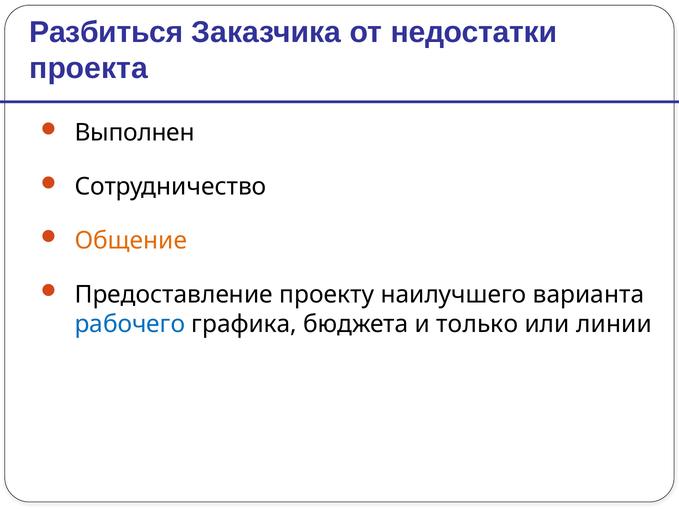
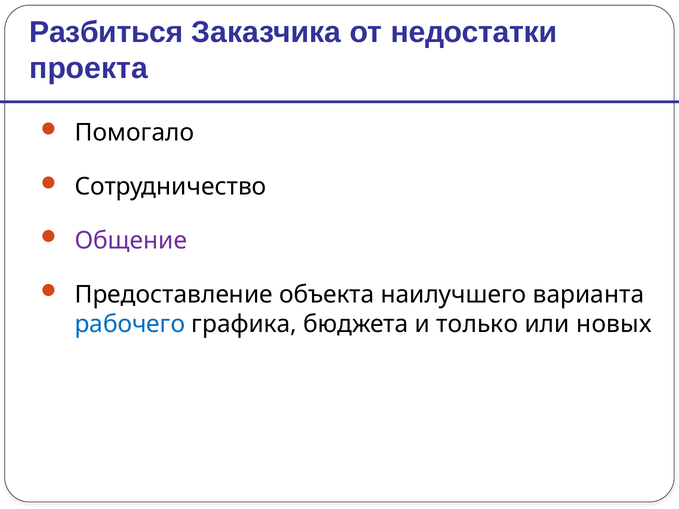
Выполнен: Выполнен -> Помогало (135, 133)
Общение colour: orange -> purple (131, 241)
проекту: проекту -> объекта (327, 295)
линии: линии -> новых (614, 324)
